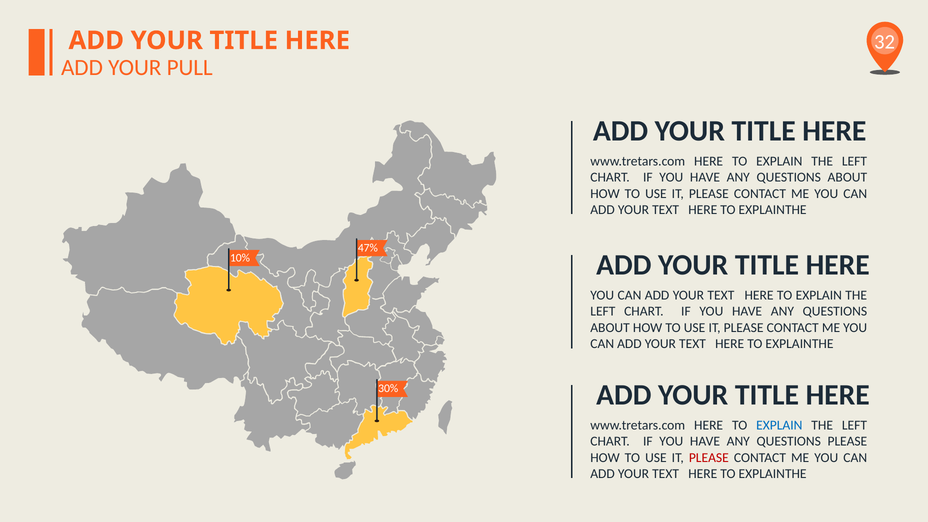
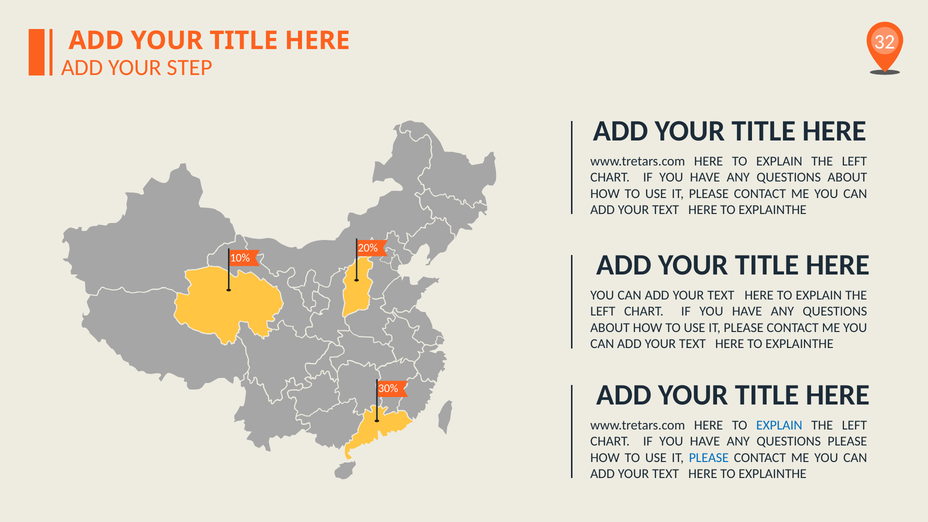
PULL: PULL -> STEP (190, 68)
47%: 47% -> 20% (368, 248)
PLEASE colour: red -> blue (709, 458)
